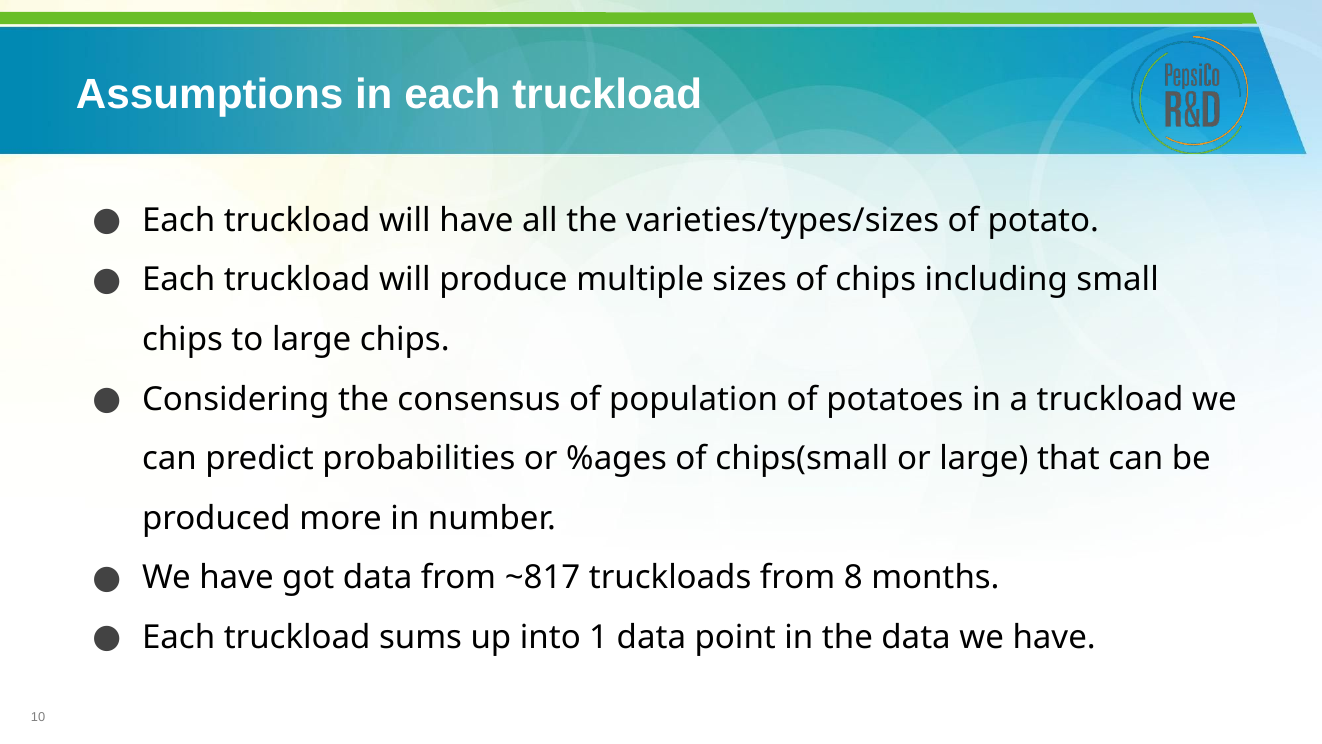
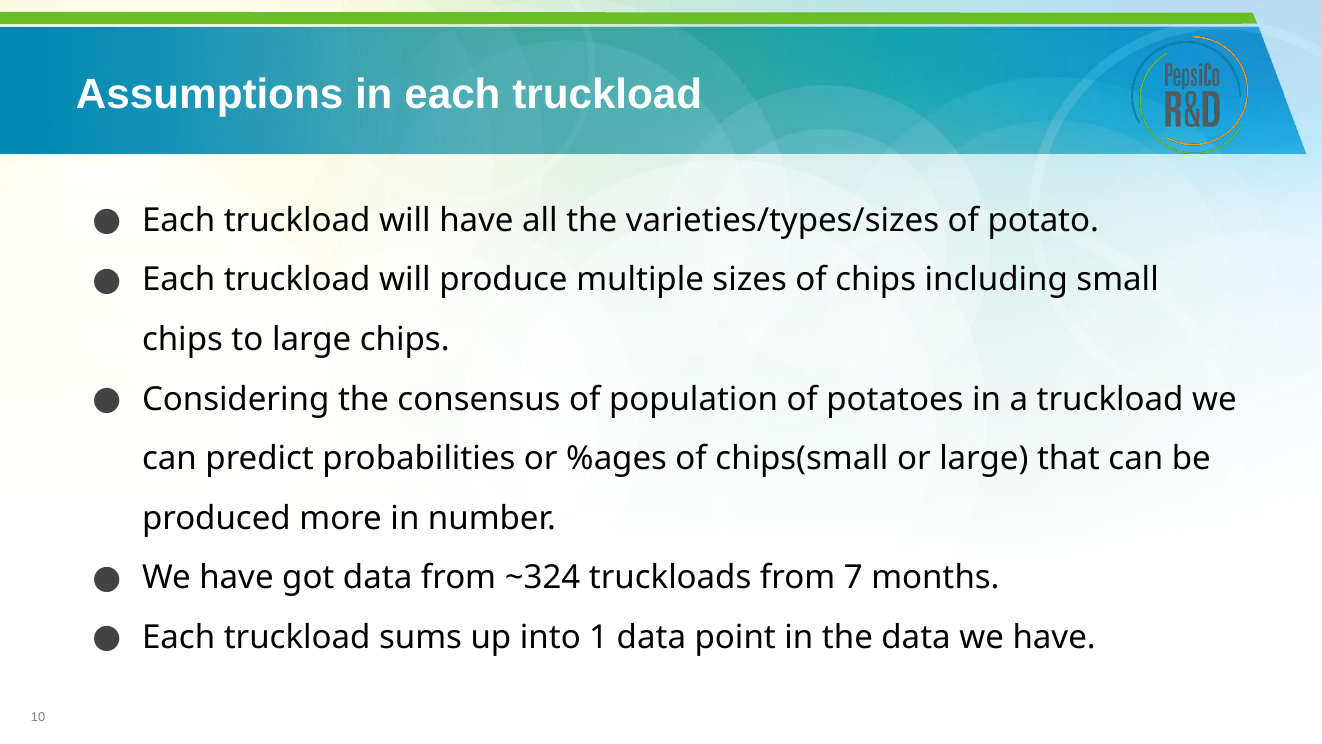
~817: ~817 -> ~324 (543, 577)
8: 8 -> 7 (853, 577)
